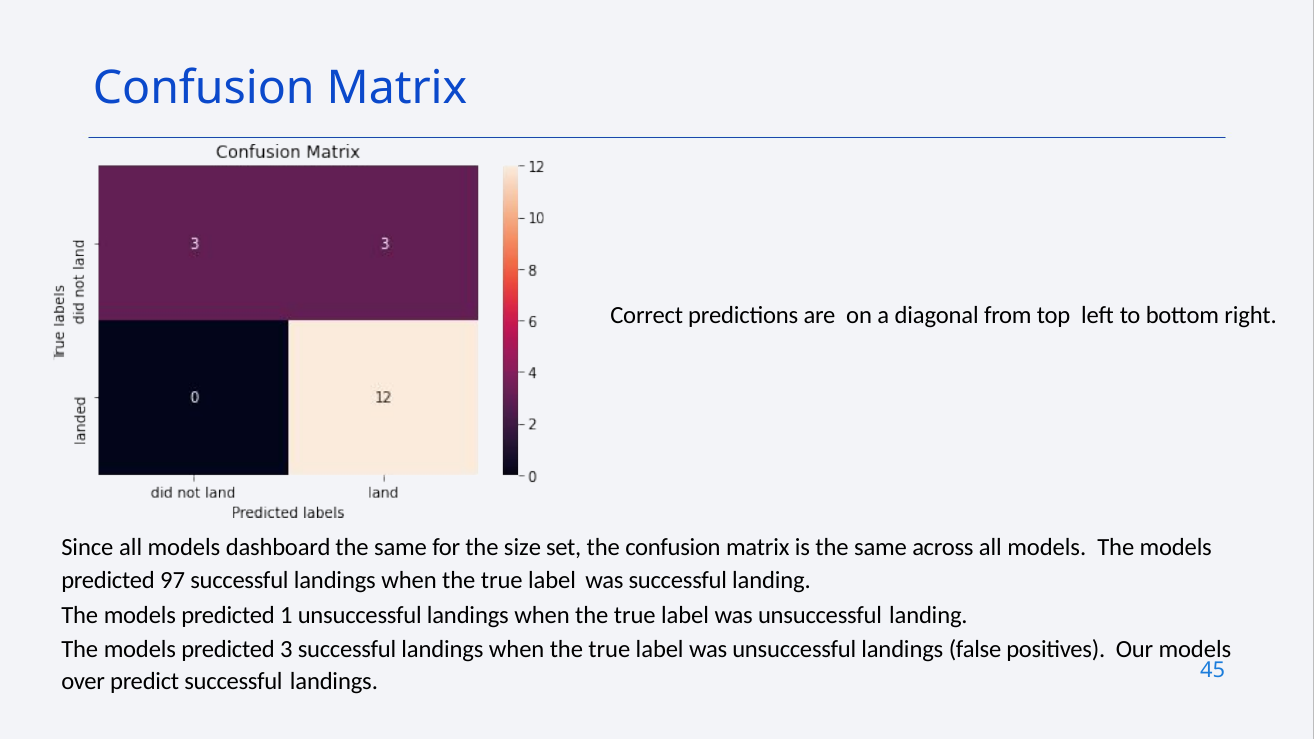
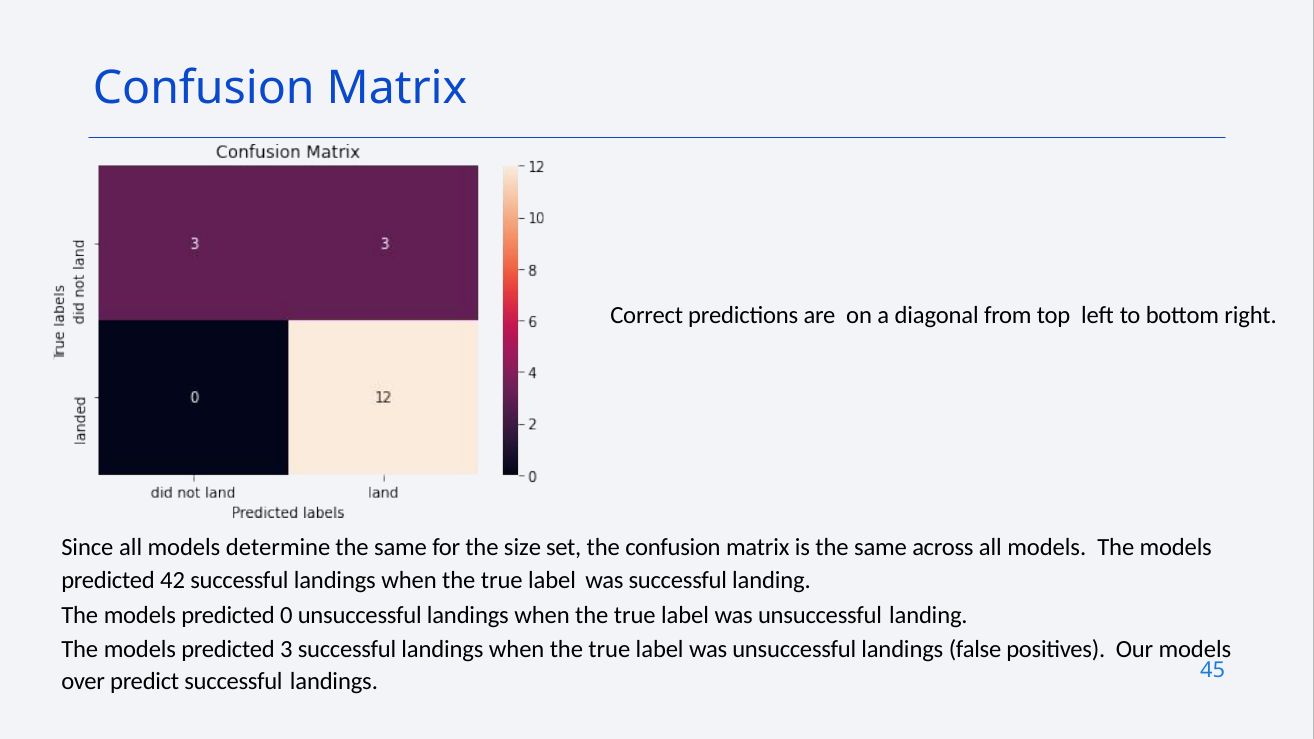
dashboard: dashboard -> determine (278, 547)
97: 97 -> 42 (173, 580)
1: 1 -> 0 (286, 616)
